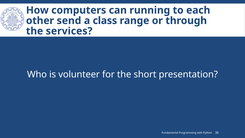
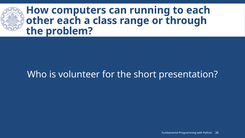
other send: send -> each (69, 21)
services: services -> problem (69, 31)
